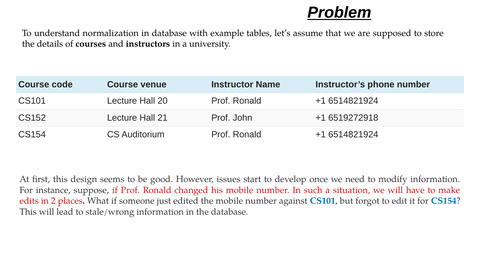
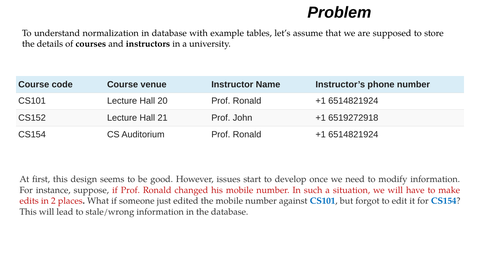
Problem underline: present -> none (339, 12)
